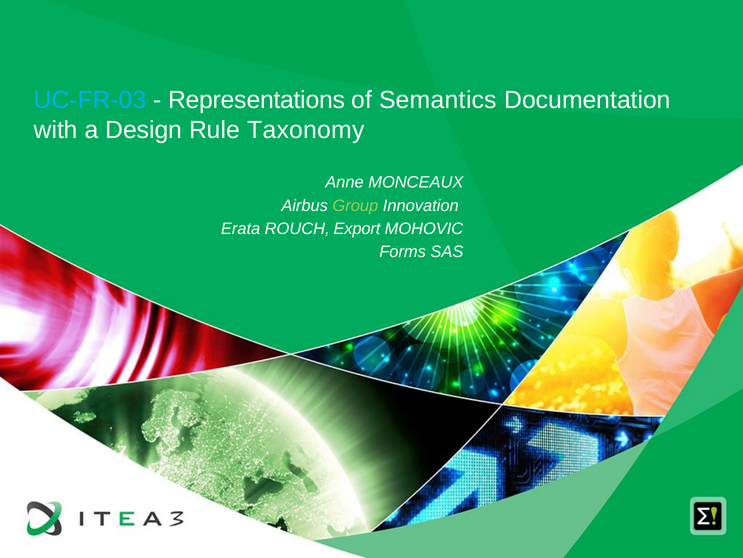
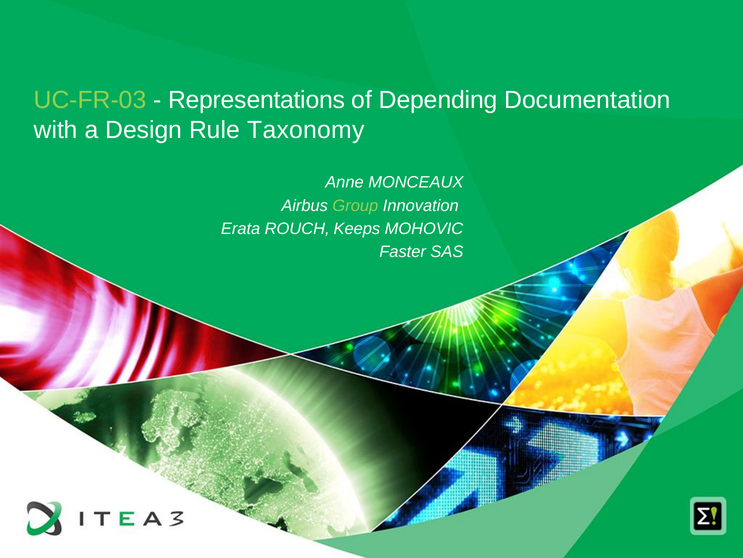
UC-FR-03 colour: light blue -> light green (90, 100)
Semantics: Semantics -> Depending (438, 100)
Export: Export -> Keeps (357, 228)
Forms: Forms -> Faster (403, 252)
